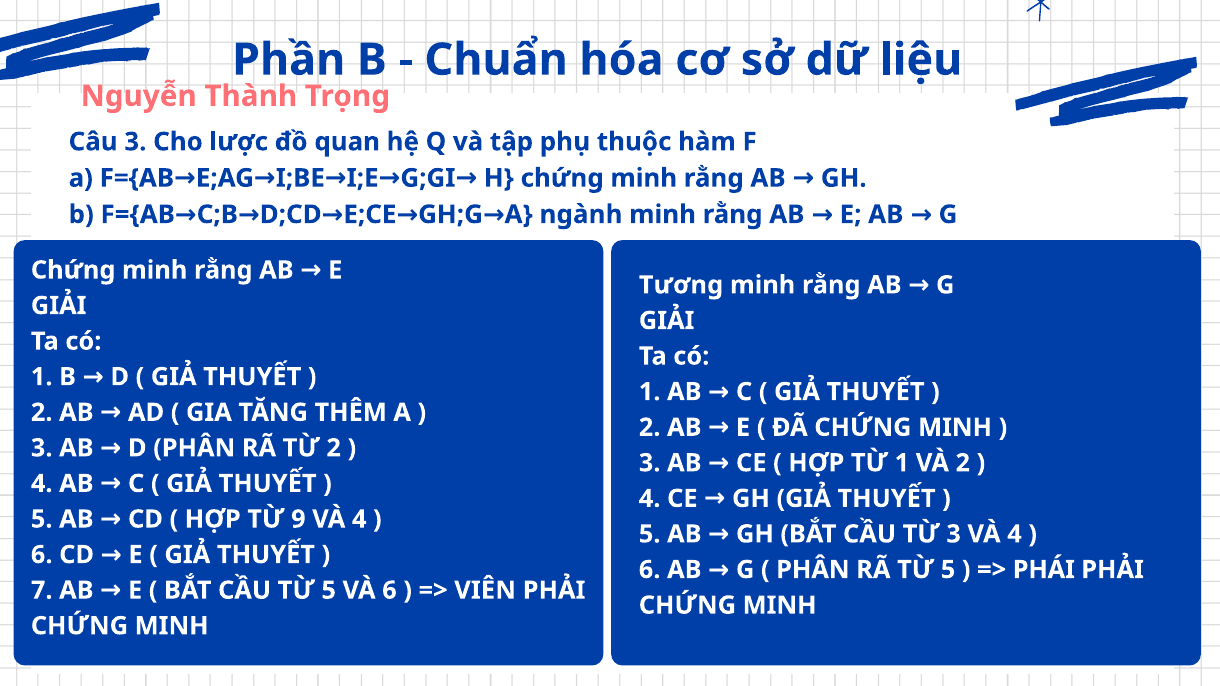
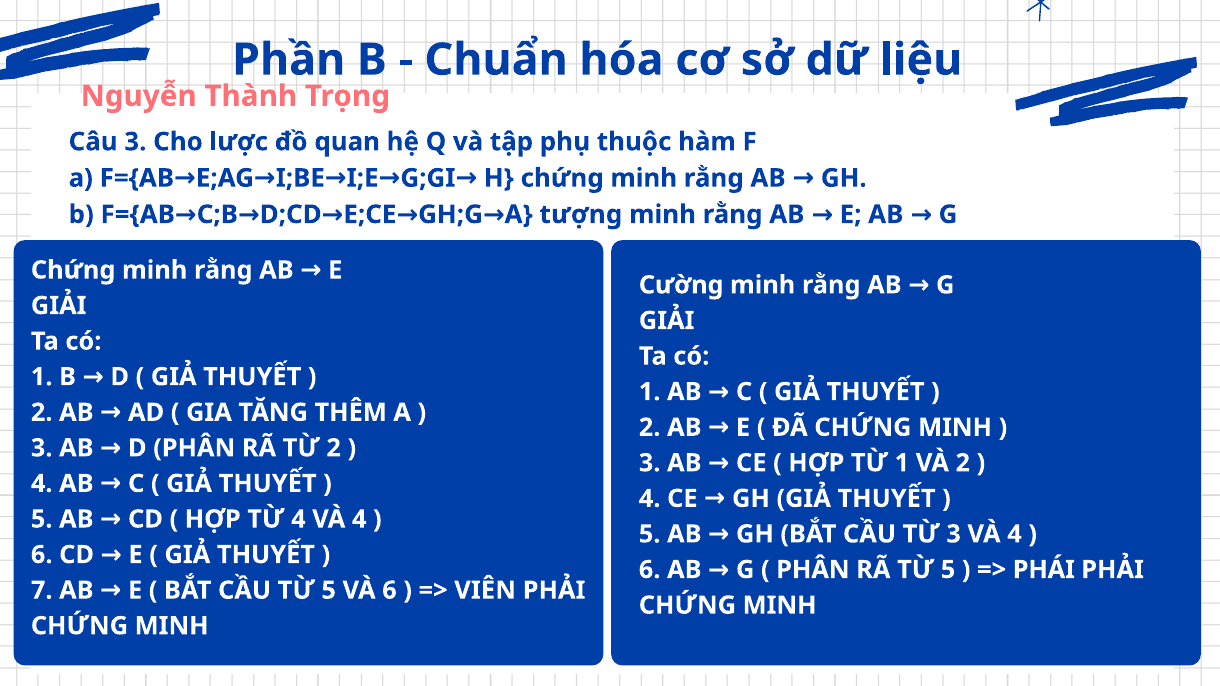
ngành: ngành -> tượng (581, 215)
Tương: Tương -> Cường (681, 285)
TỪ 9: 9 -> 4 (298, 519)
